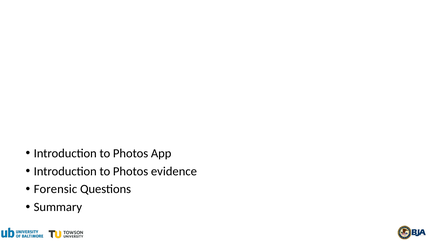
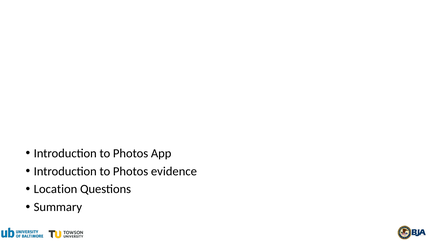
Forensic: Forensic -> Location (56, 189)
